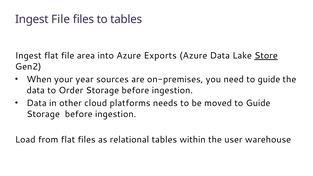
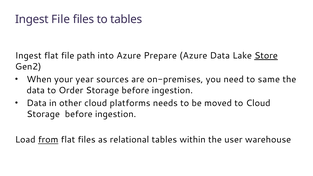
area: area -> path (86, 56)
Exports: Exports -> Prepare (160, 56)
need to guide: guide -> same (269, 79)
moved to Guide: Guide -> Cloud (258, 103)
from underline: none -> present (48, 140)
